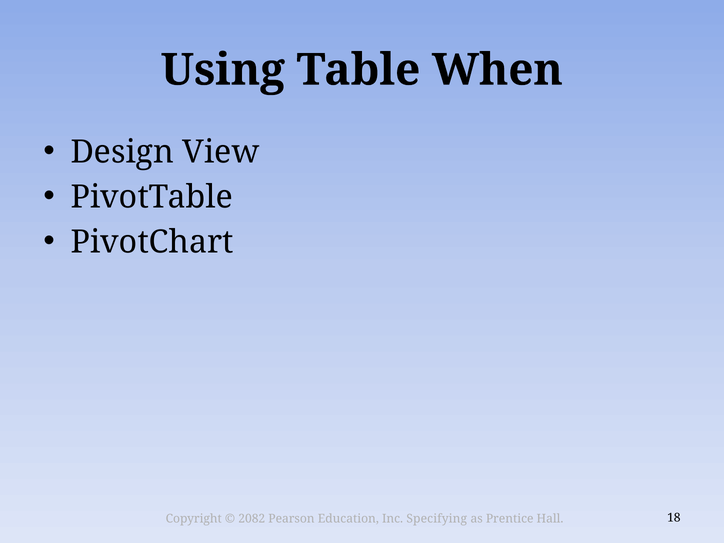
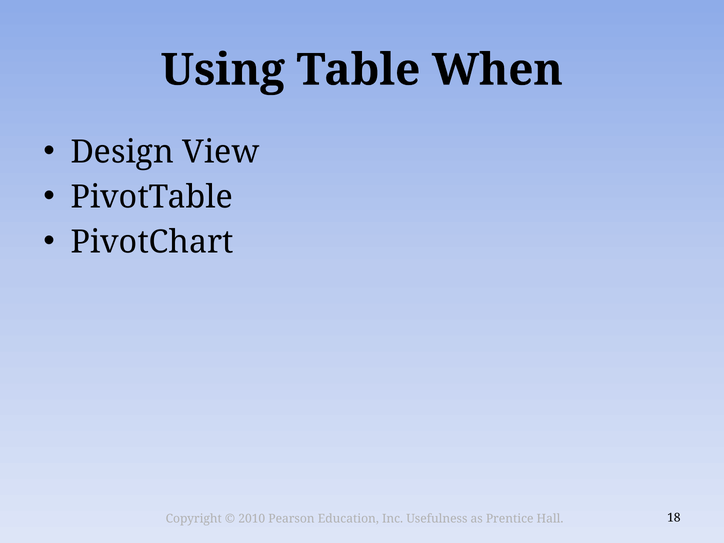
2082: 2082 -> 2010 (252, 519)
Specifying: Specifying -> Usefulness (437, 519)
